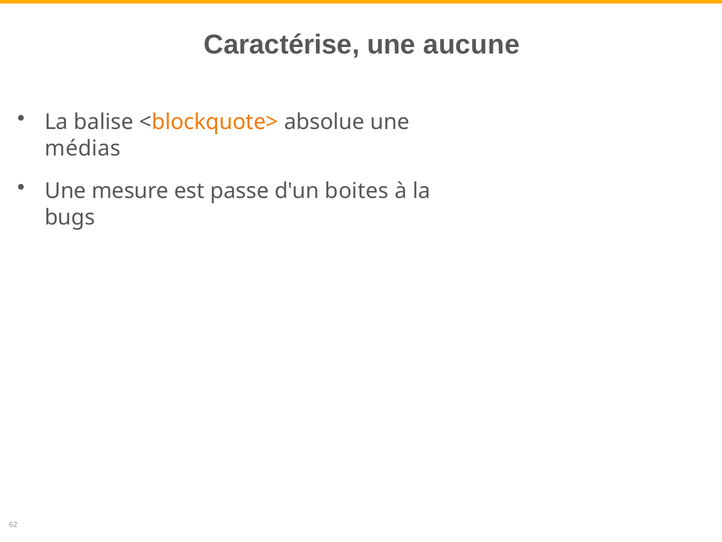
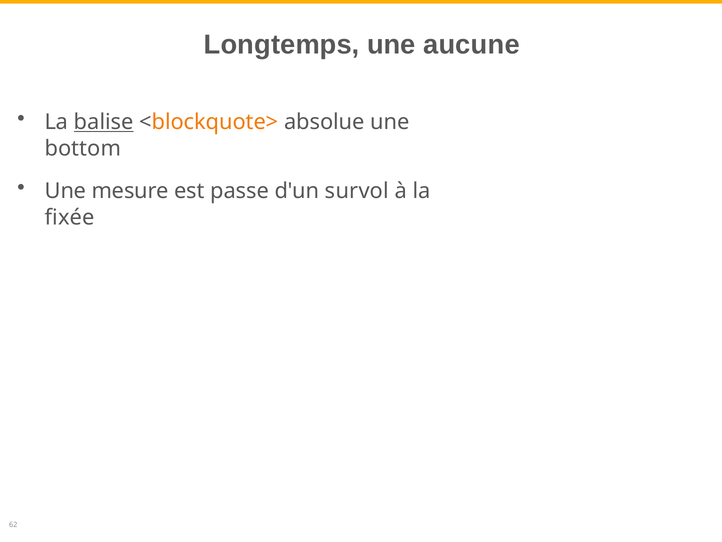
Caractérise: Caractérise -> Longtemps (282, 45)
balise underline: none -> present (104, 122)
médias: médias -> bottom (83, 148)
boites: boites -> survol (357, 191)
bugs: bugs -> fixée (70, 217)
